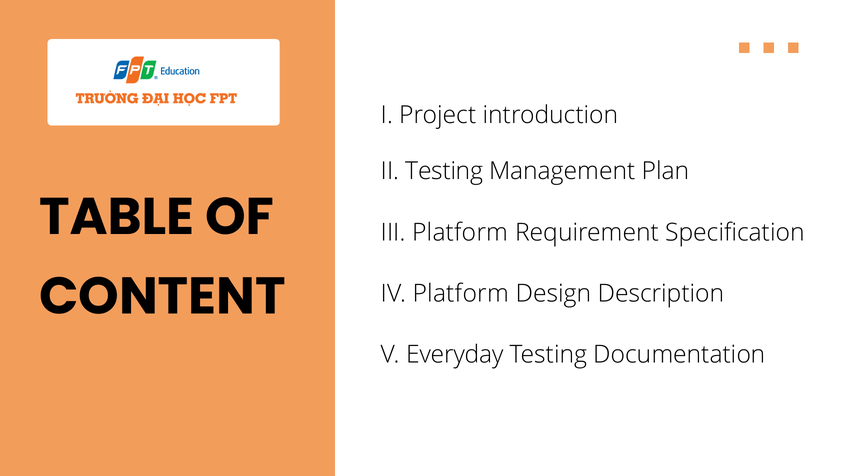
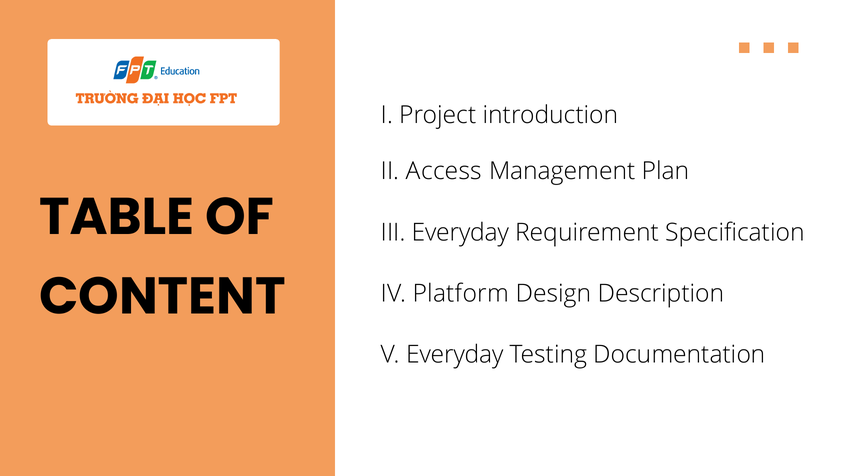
II Testing: Testing -> Access (444, 171)
III Platform: Platform -> Everyday (460, 232)
